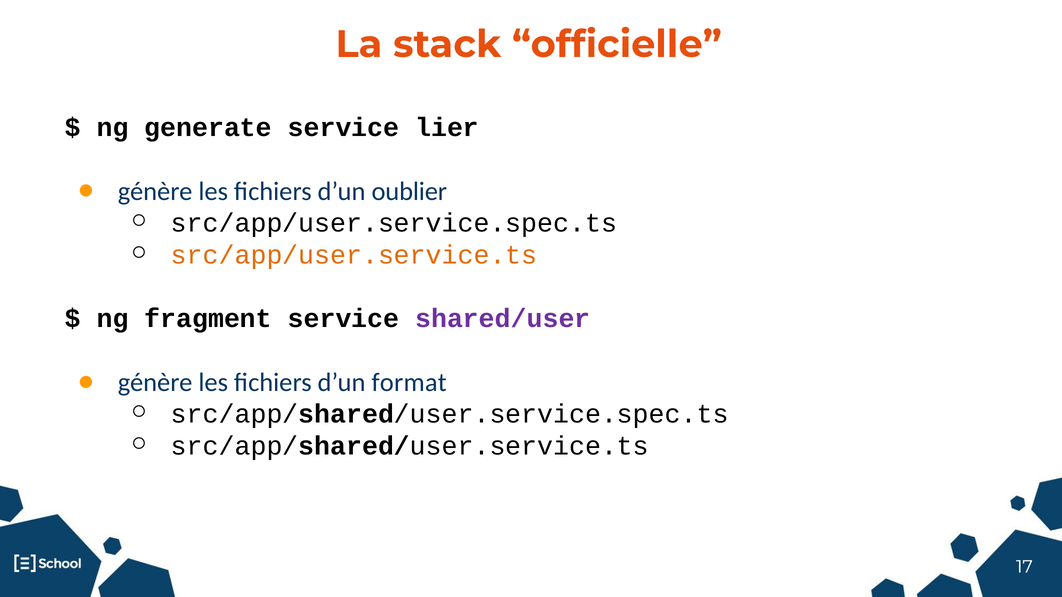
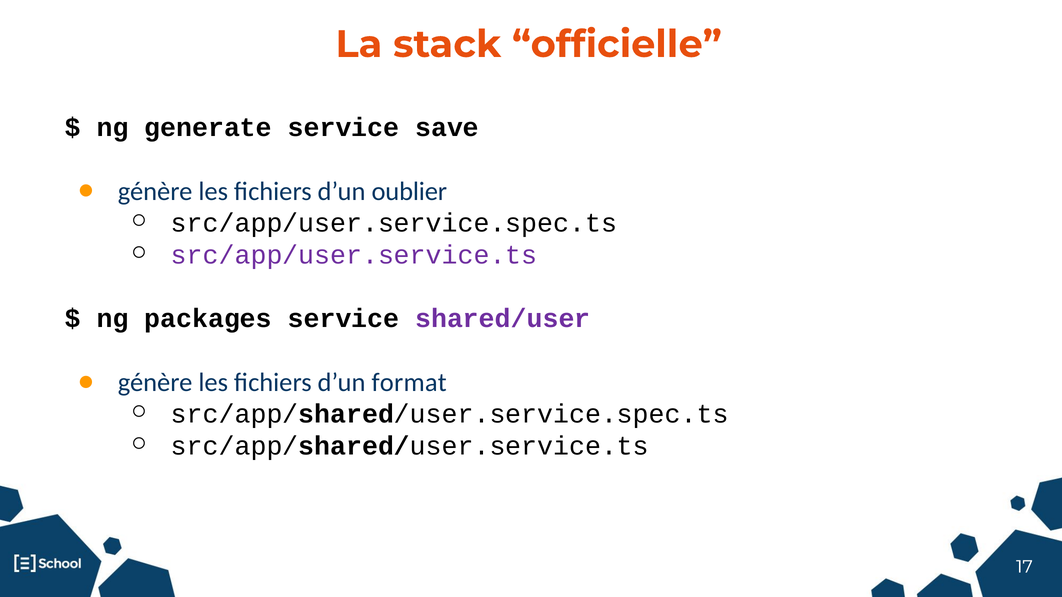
lier: lier -> save (447, 128)
src/app/user.service.ts colour: orange -> purple (354, 255)
fragment: fragment -> packages (208, 319)
